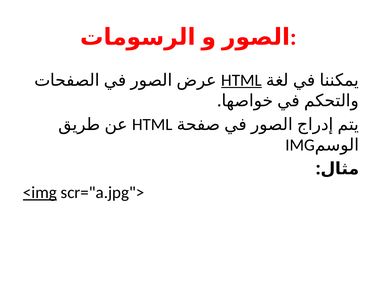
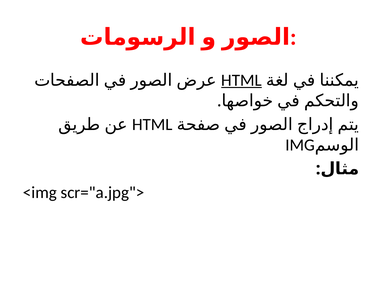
<img underline: present -> none (40, 192)
